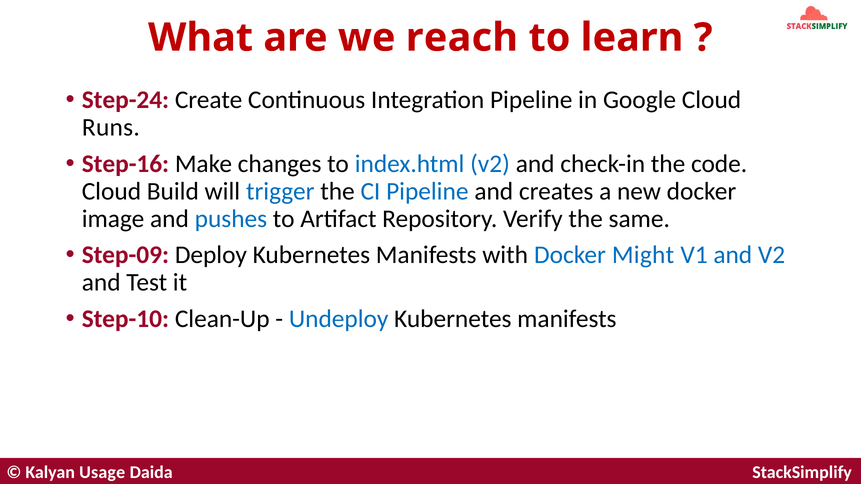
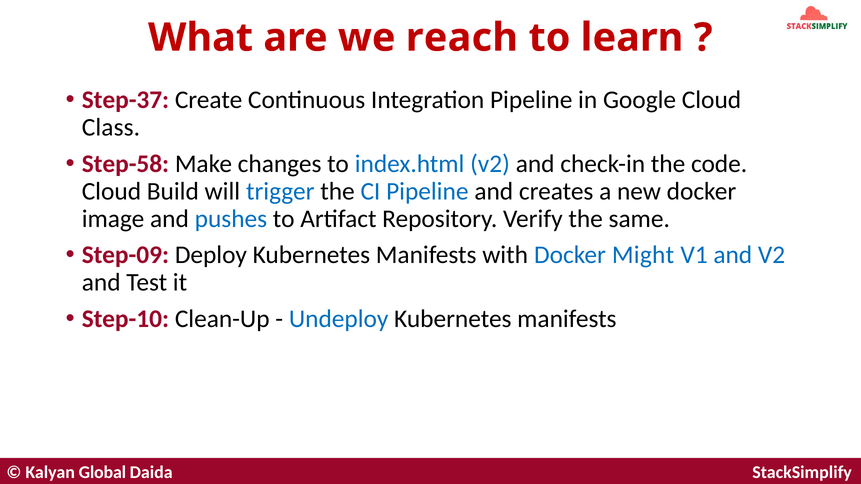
Step-24: Step-24 -> Step-37 (125, 100)
Runs: Runs -> Class (111, 128)
Step-16: Step-16 -> Step-58 (125, 164)
Usage: Usage -> Global (102, 473)
